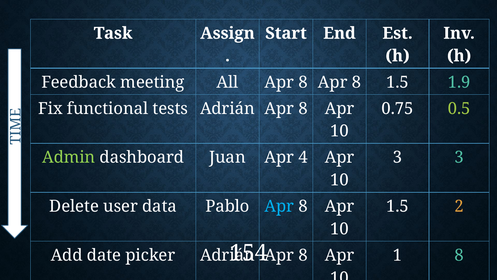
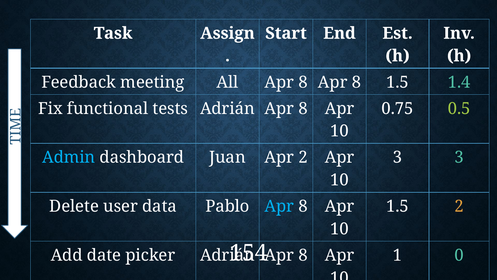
1.9: 1.9 -> 1.4 (459, 82)
Admin colour: light green -> light blue (69, 157)
Apr 4: 4 -> 2 (303, 157)
1 8: 8 -> 0 (459, 255)
